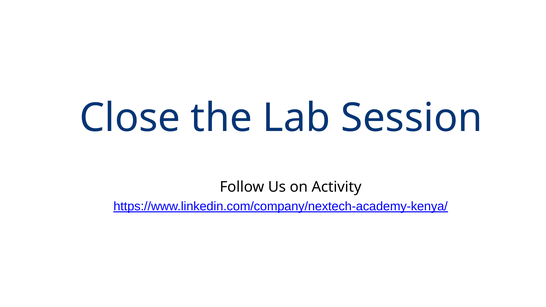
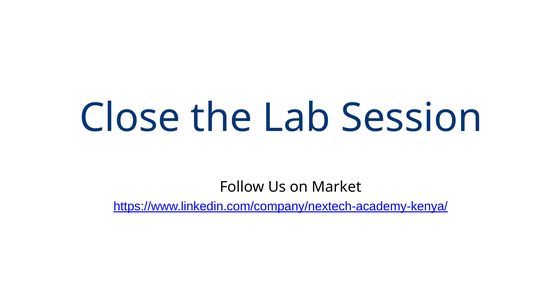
Activity: Activity -> Market (336, 187)
